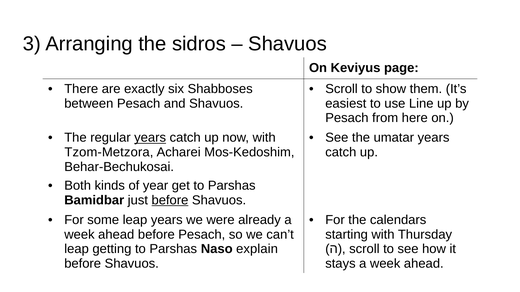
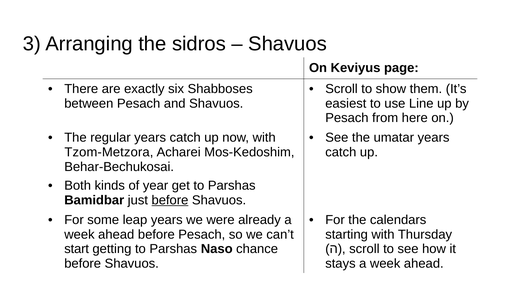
years underline: present -> none (150, 138)
leap: leap -> start (77, 249)
explain: explain -> chance (257, 249)
